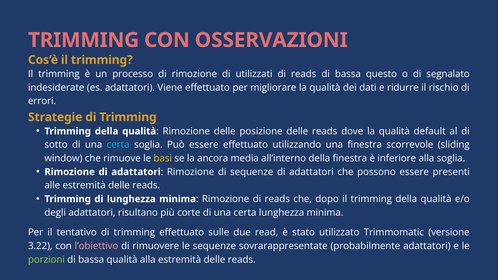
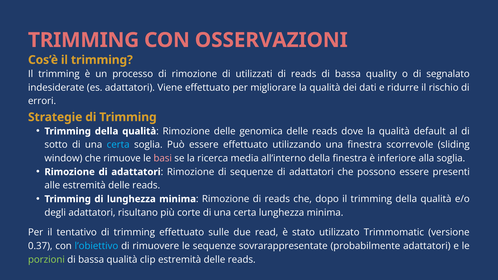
questo: questo -> quality (381, 74)
posizione: posizione -> genomica (261, 131)
basi colour: yellow -> pink (163, 158)
ancora: ancora -> ricerca (213, 158)
3.22: 3.22 -> 0.37 (40, 246)
l’obiettivo colour: pink -> light blue (96, 246)
qualità alla: alla -> clip (148, 260)
